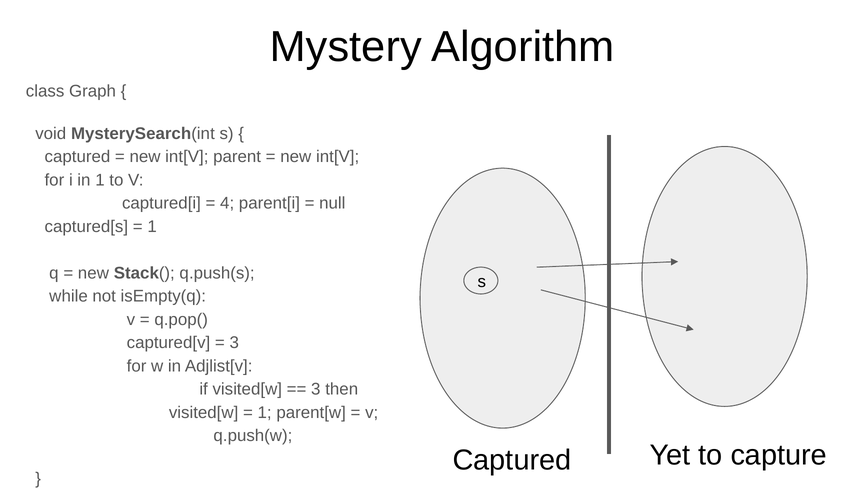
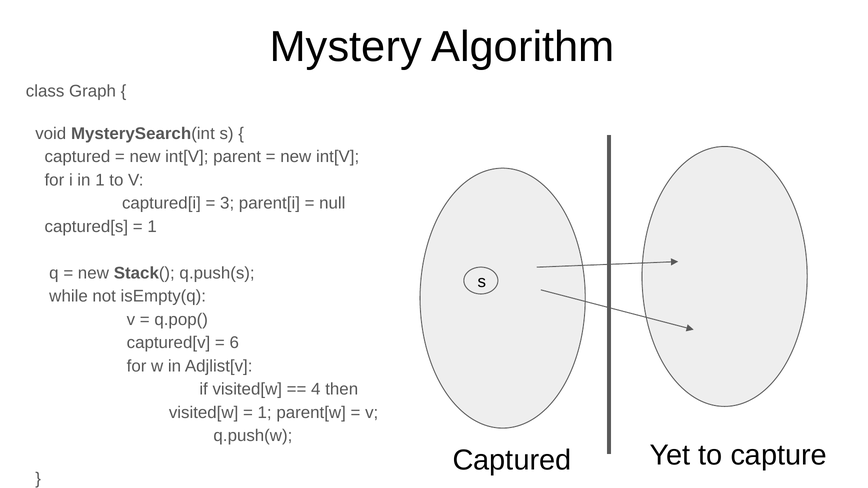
4: 4 -> 3 (227, 203)
3: 3 -> 6 (234, 343)
3: 3 -> 4 (316, 390)
